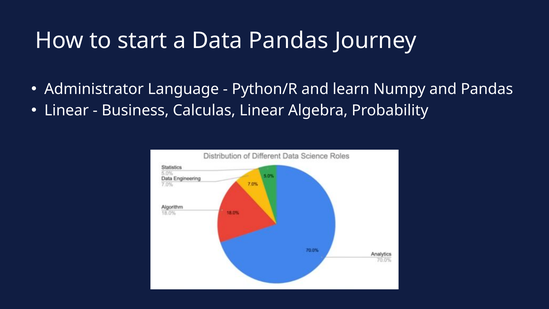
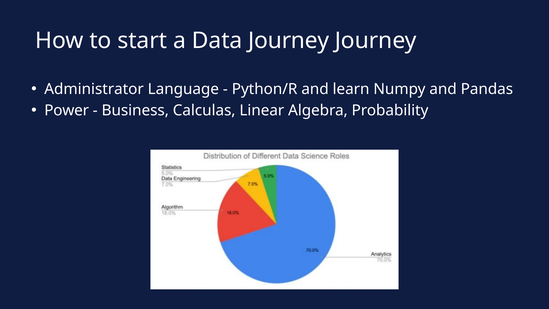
Data Pandas: Pandas -> Journey (289, 40)
Linear: Linear -> Power (67, 111)
